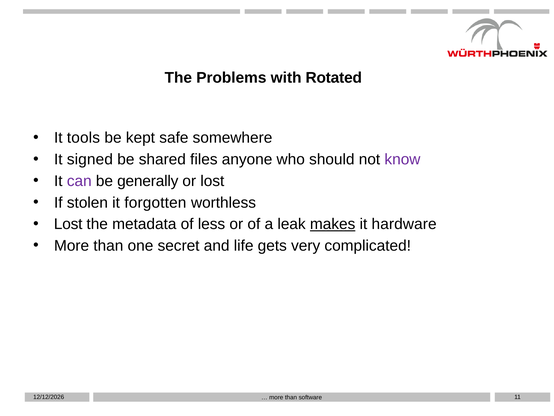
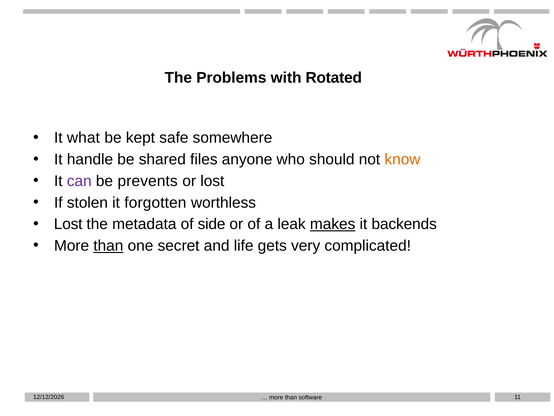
tools: tools -> what (83, 138)
signed: signed -> handle (90, 159)
know colour: purple -> orange (402, 159)
generally: generally -> prevents (148, 181)
less: less -> side (212, 224)
hardware: hardware -> backends (404, 224)
than underline: none -> present (108, 245)
